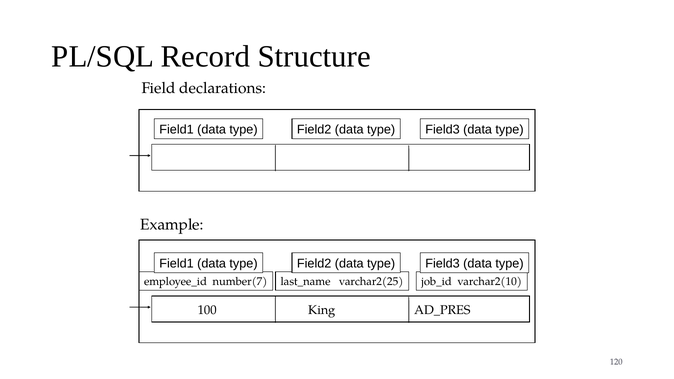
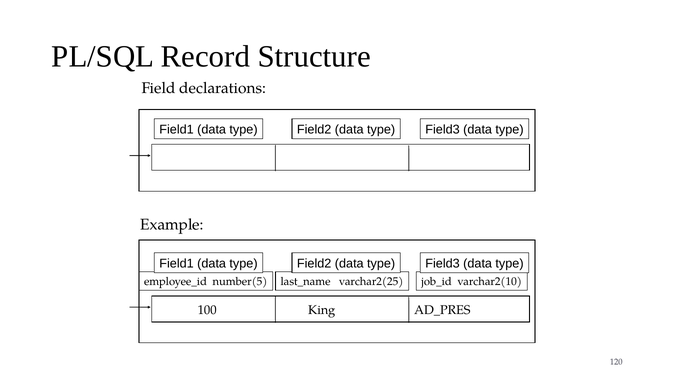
number(7: number(7 -> number(5 (240, 282)
